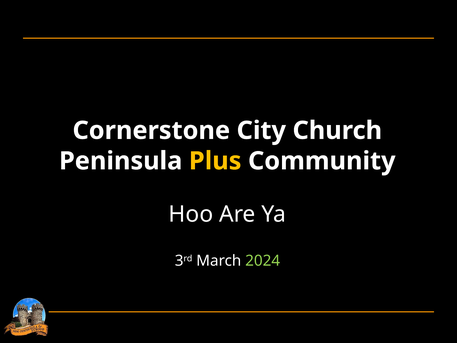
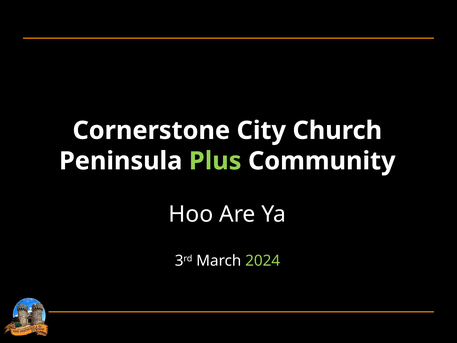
Plus colour: yellow -> light green (215, 161)
